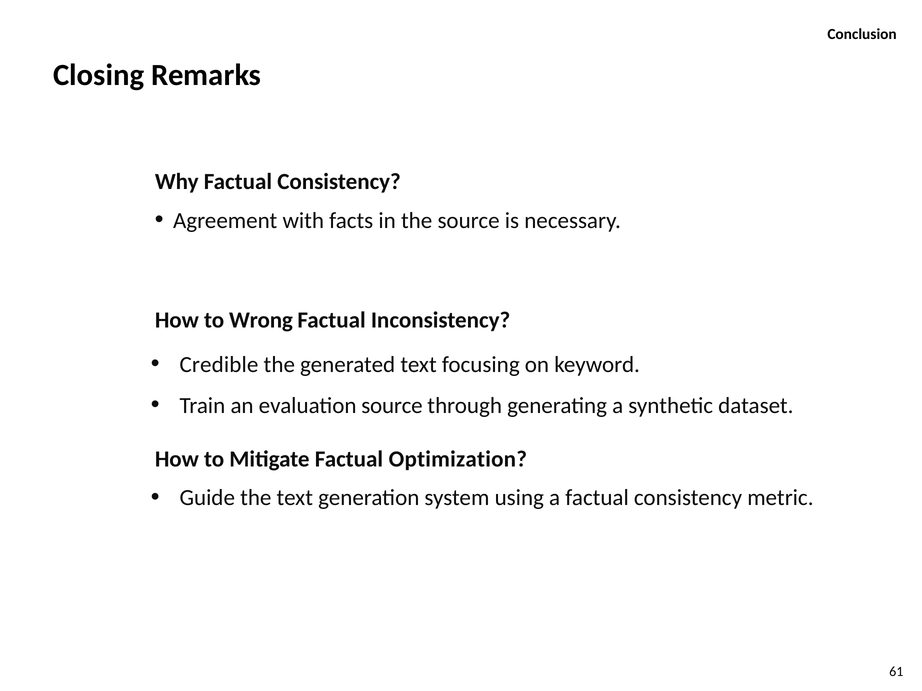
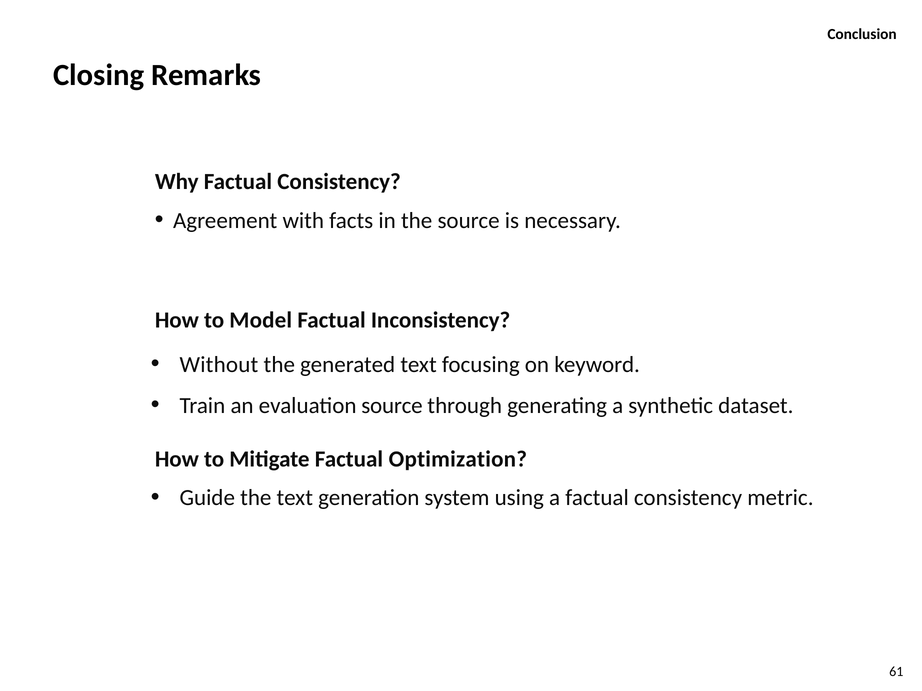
Wrong: Wrong -> Model (261, 320)
Credible: Credible -> Without (219, 365)
